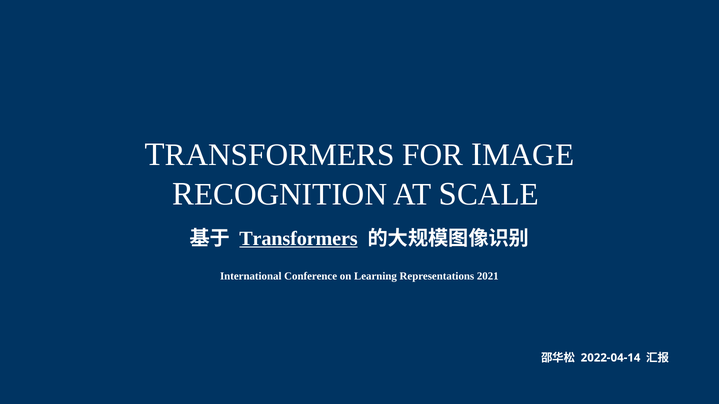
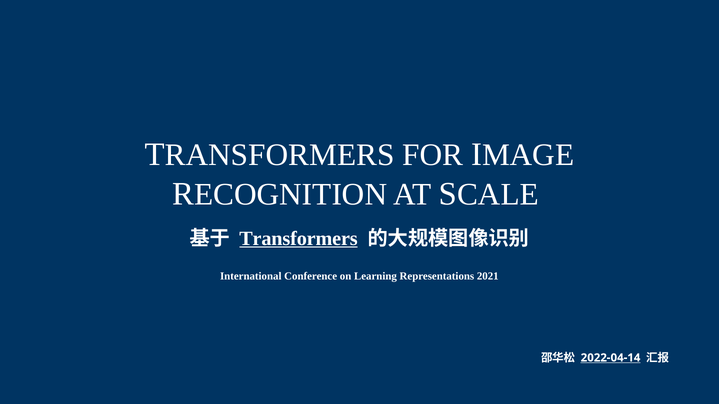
2022-04-14 underline: none -> present (611, 358)
